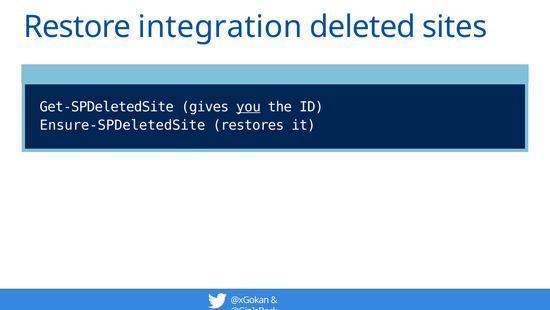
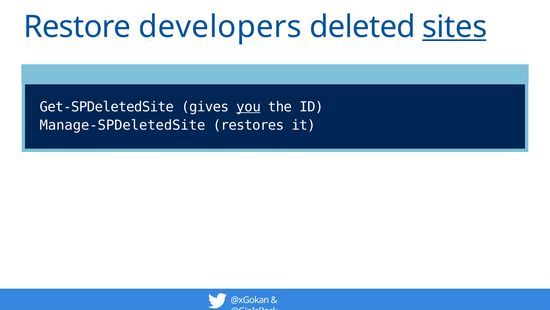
integration: integration -> developers (220, 27)
sites underline: none -> present (455, 27)
Ensure-SPDeletedSite: Ensure-SPDeletedSite -> Manage-SPDeletedSite (122, 125)
